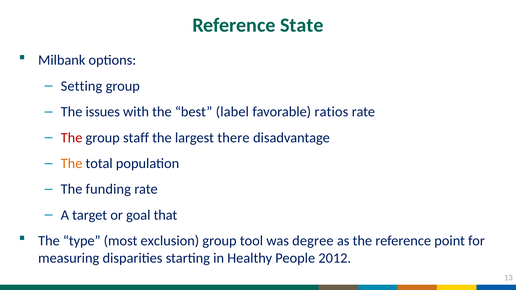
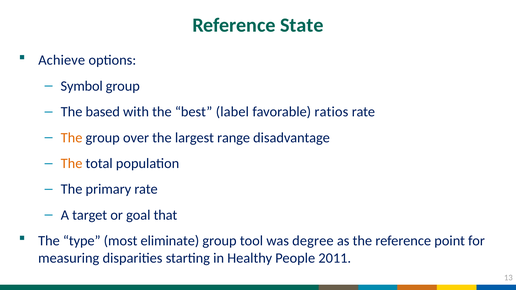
Milbank: Milbank -> Achieve (62, 60)
Setting: Setting -> Symbol (82, 86)
issues: issues -> based (103, 112)
The colour: red -> orange (72, 138)
staff: staff -> over (136, 138)
there: there -> range (234, 138)
funding: funding -> primary (108, 189)
exclusion: exclusion -> eliminate (170, 241)
2012: 2012 -> 2011 (335, 258)
